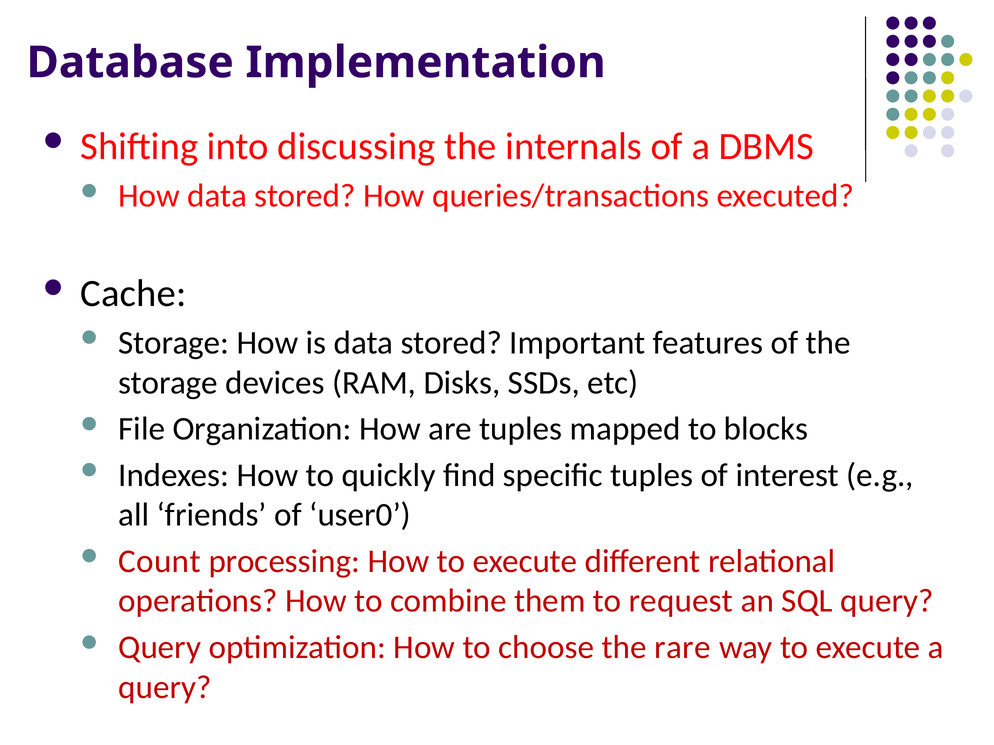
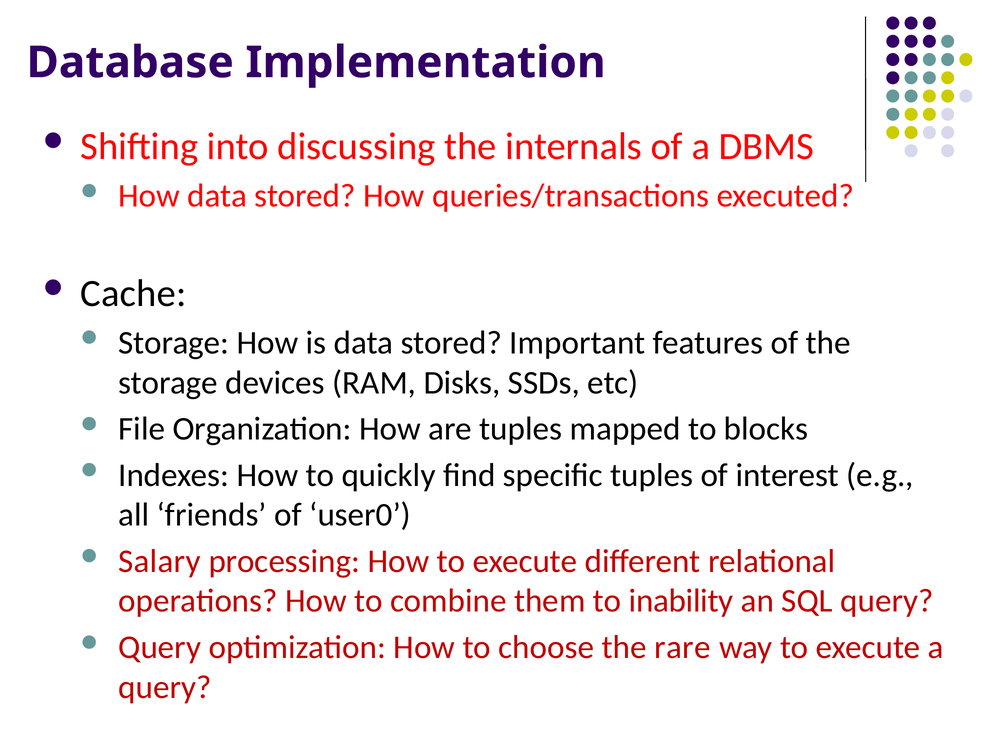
Count: Count -> Salary (160, 562)
request: request -> inability (681, 601)
